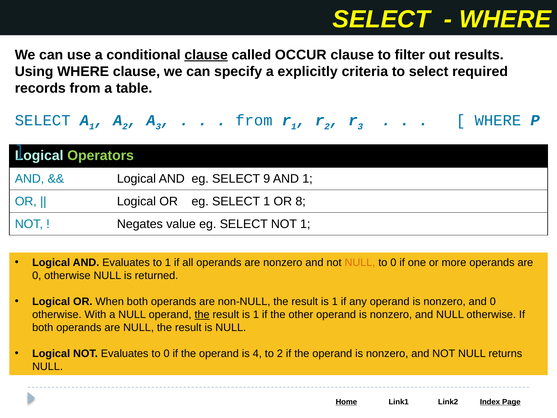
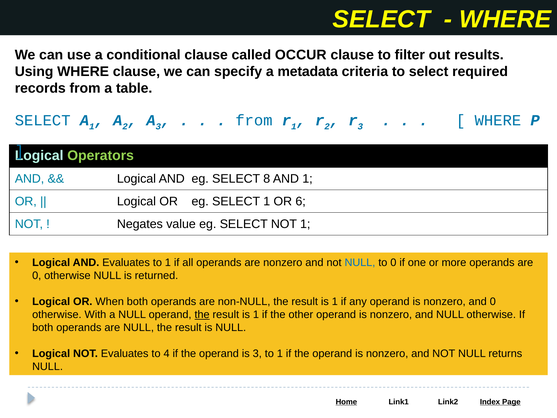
clause underline: present -> none (206, 55)
explicitly: explicitly -> metadata (308, 72)
9: 9 -> 8 (267, 179)
8: 8 -> 6 (301, 201)
NULL colour: orange -> blue (360, 262)
Evaluates to 0: 0 -> 4 (167, 353)
is 4: 4 -> 3 (257, 353)
2: 2 -> 1 (280, 353)
